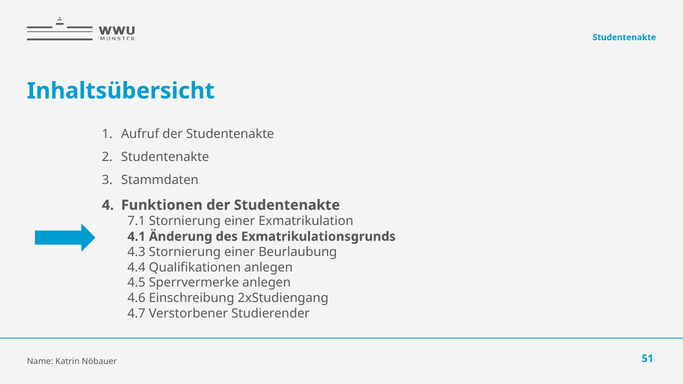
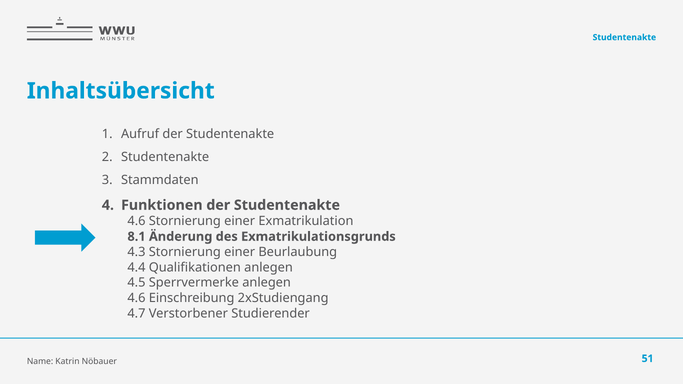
7.1: 7.1 -> 4.6 (136, 221)
4.1: 4.1 -> 8.1 (137, 237)
